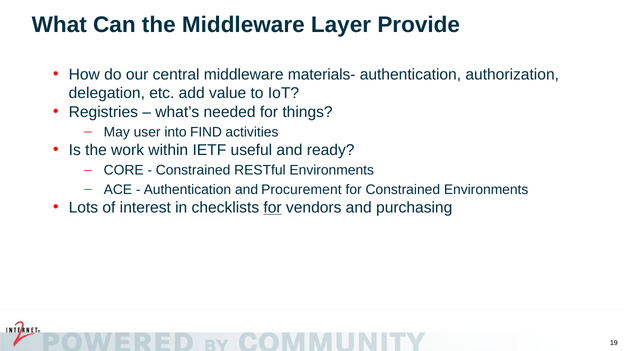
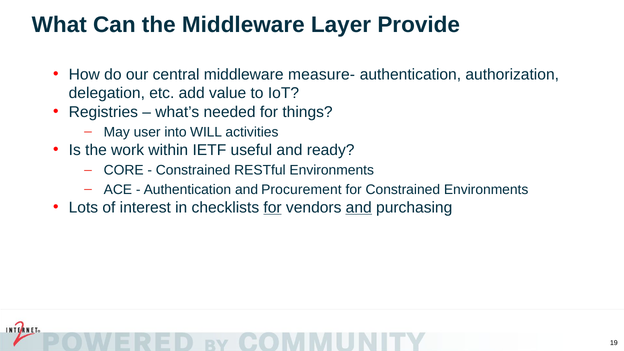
materials-: materials- -> measure- (322, 74)
FIND: FIND -> WILL (206, 132)
and underline: none -> present (359, 208)
